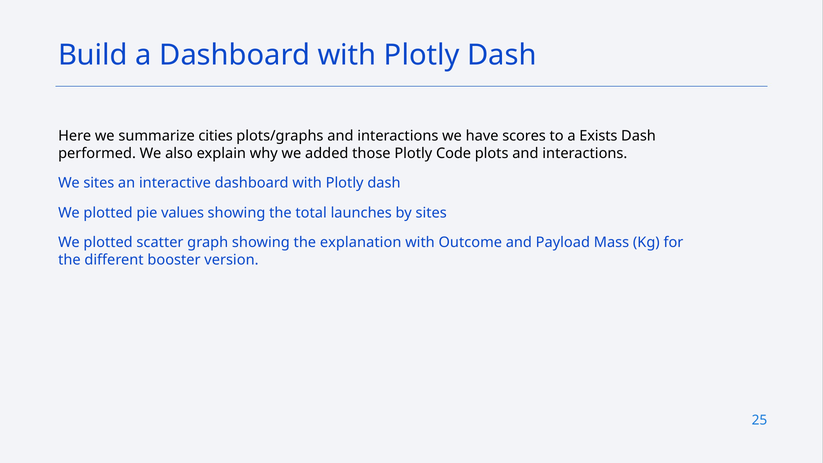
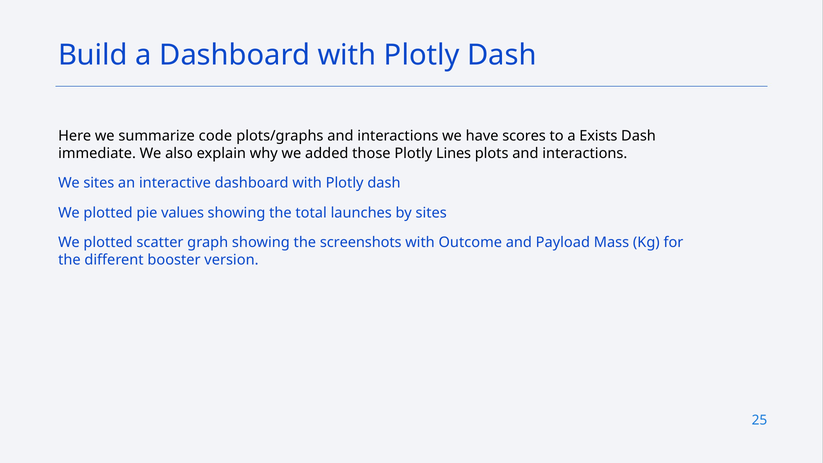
cities: cities -> code (215, 136)
performed: performed -> immediate (97, 154)
Code: Code -> Lines (454, 154)
explanation: explanation -> screenshots (361, 242)
